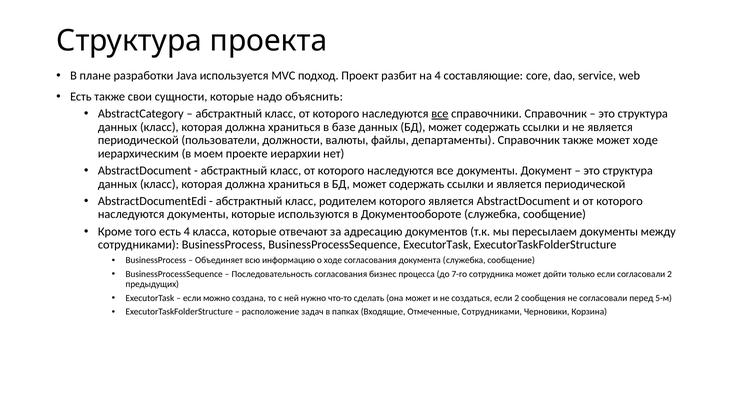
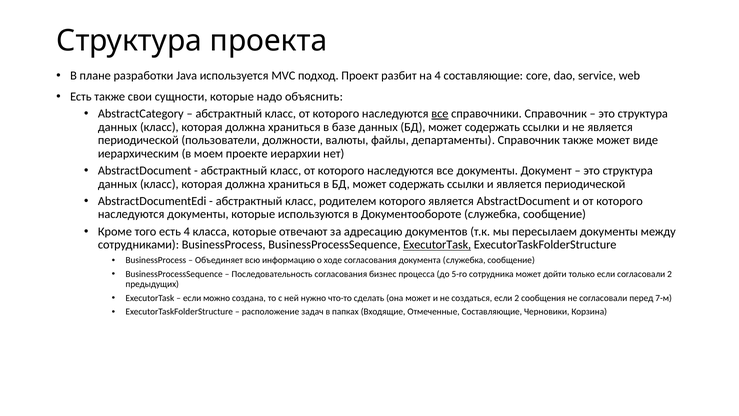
может ходе: ходе -> виде (645, 140)
ExecutorTask underline: none -> present (437, 245)
7-го: 7-го -> 5-го (459, 274)
5-м: 5-м -> 7-м (664, 298)
Отмеченные Сотрудниками: Сотрудниками -> Составляющие (492, 312)
